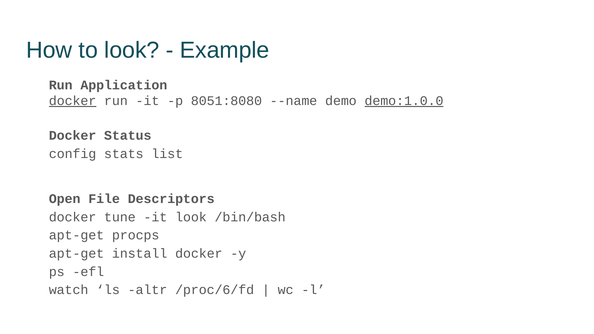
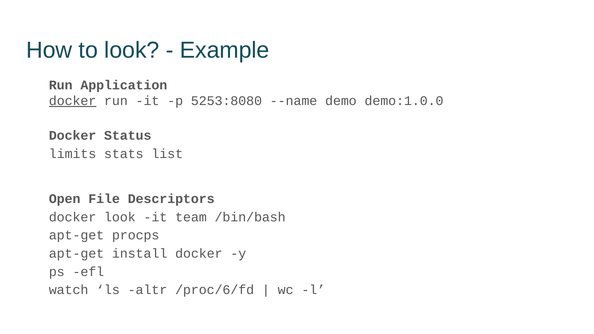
8051:8080: 8051:8080 -> 5253:8080 (226, 101)
demo:1.0.0 underline: present -> none (404, 101)
config: config -> limits (73, 154)
docker tune: tune -> look (120, 217)
it look: look -> team (191, 217)
